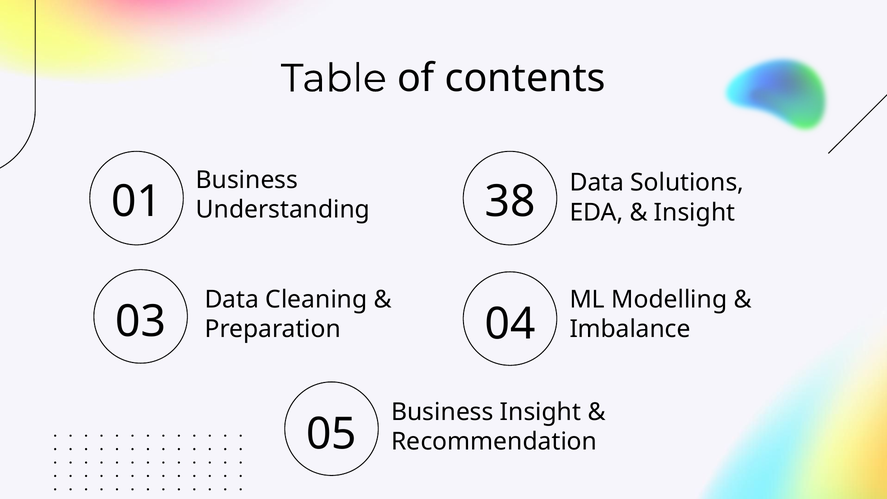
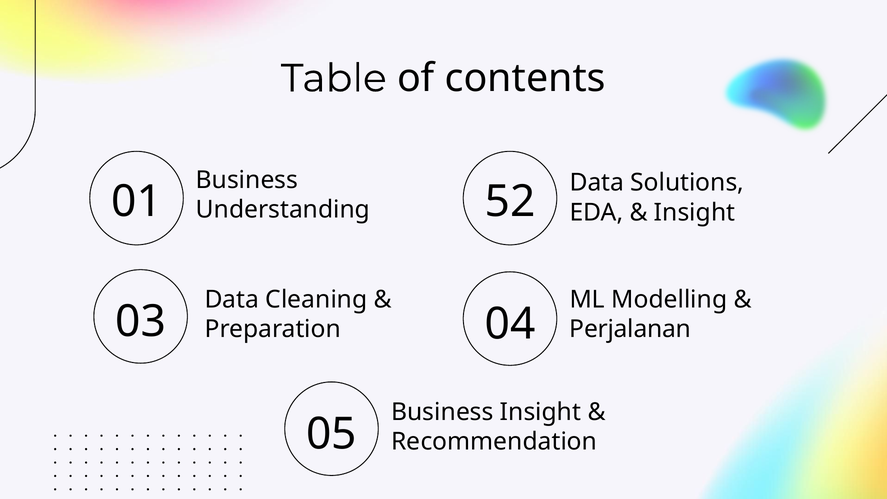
38: 38 -> 52 (510, 201)
Imbalance: Imbalance -> Perjalanan (630, 329)
